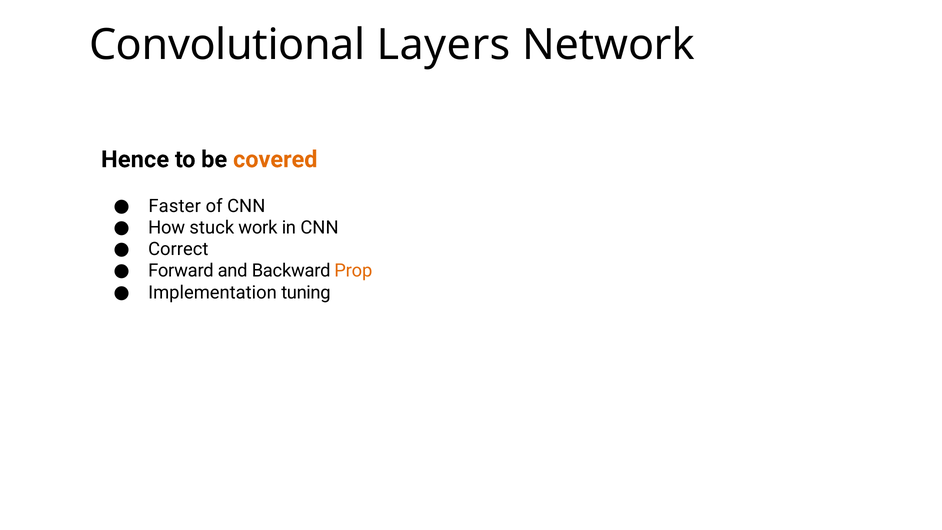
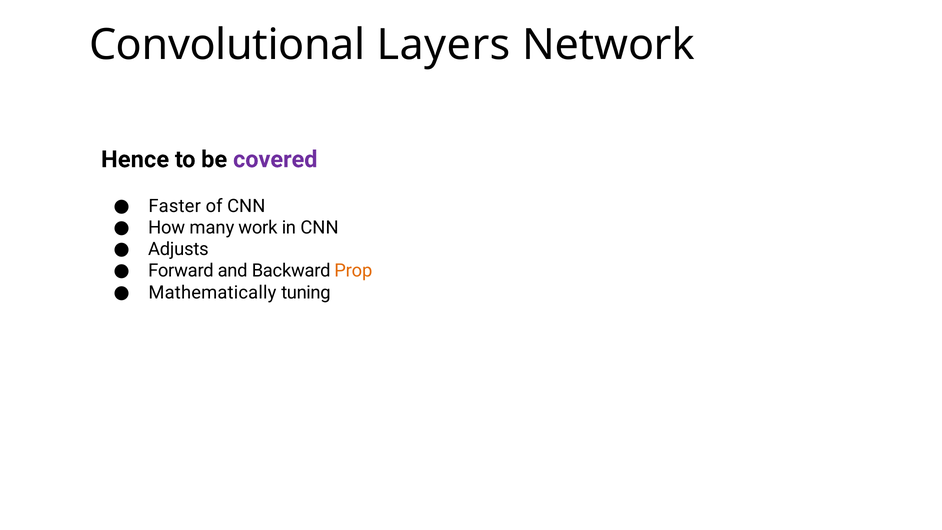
covered colour: orange -> purple (275, 159)
stuck: stuck -> many (212, 227)
Correct: Correct -> Adjusts (178, 249)
Implementation: Implementation -> Mathematically (212, 292)
